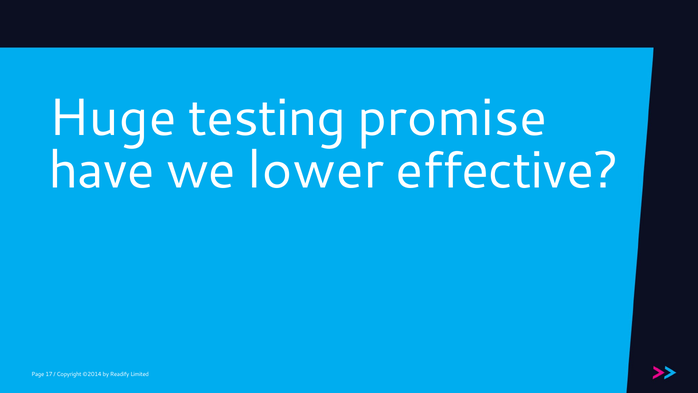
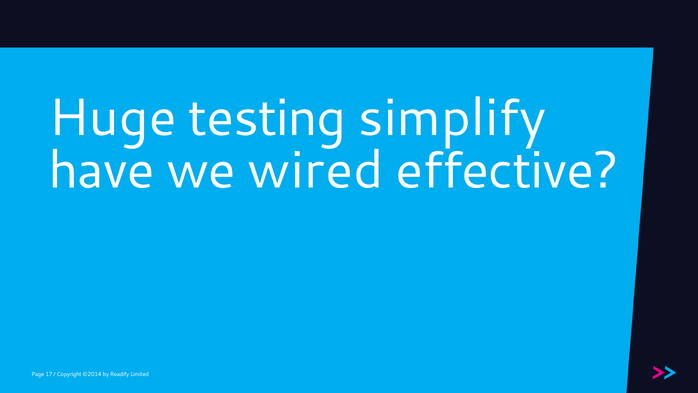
promise: promise -> simplify (452, 118)
lower: lower -> wired (316, 170)
